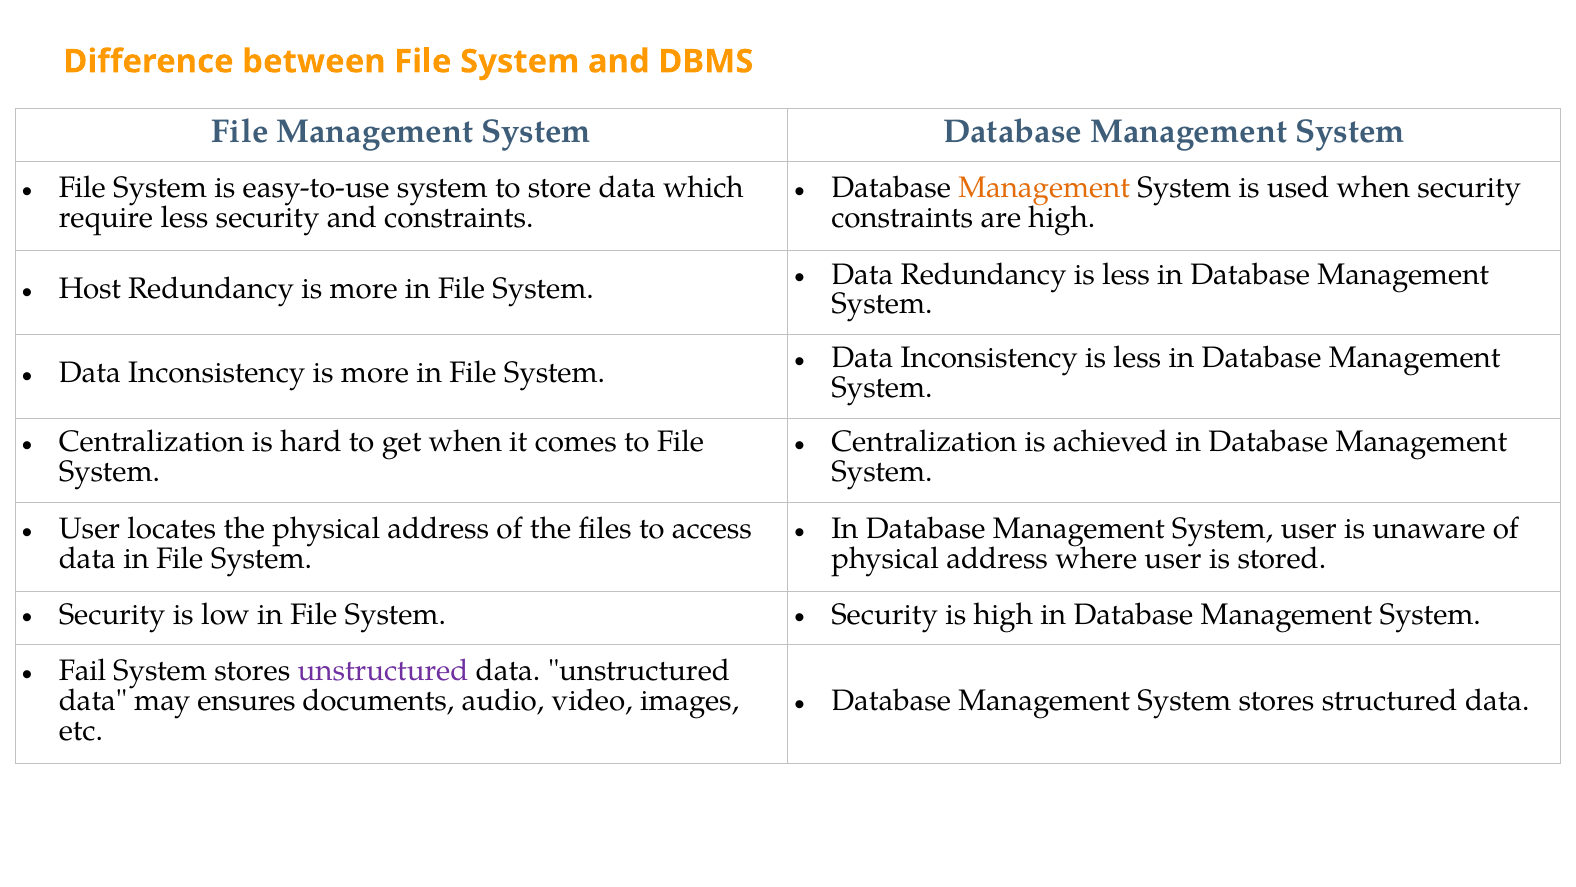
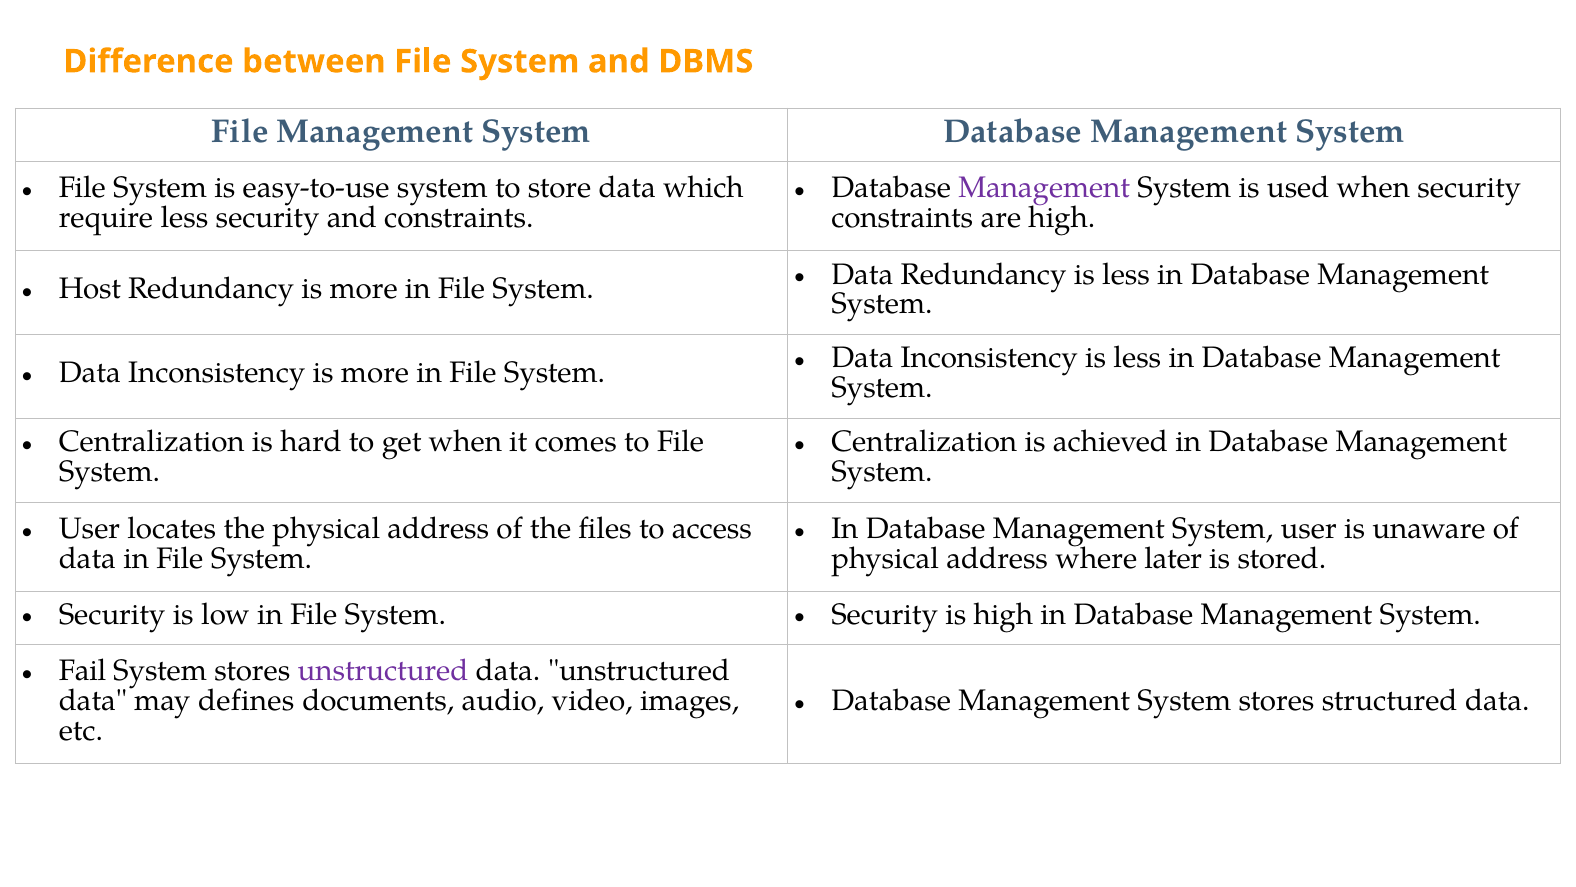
Management colour: orange -> purple (1044, 188)
where user: user -> later (1173, 558)
ensures: ensures -> defines (246, 701)
